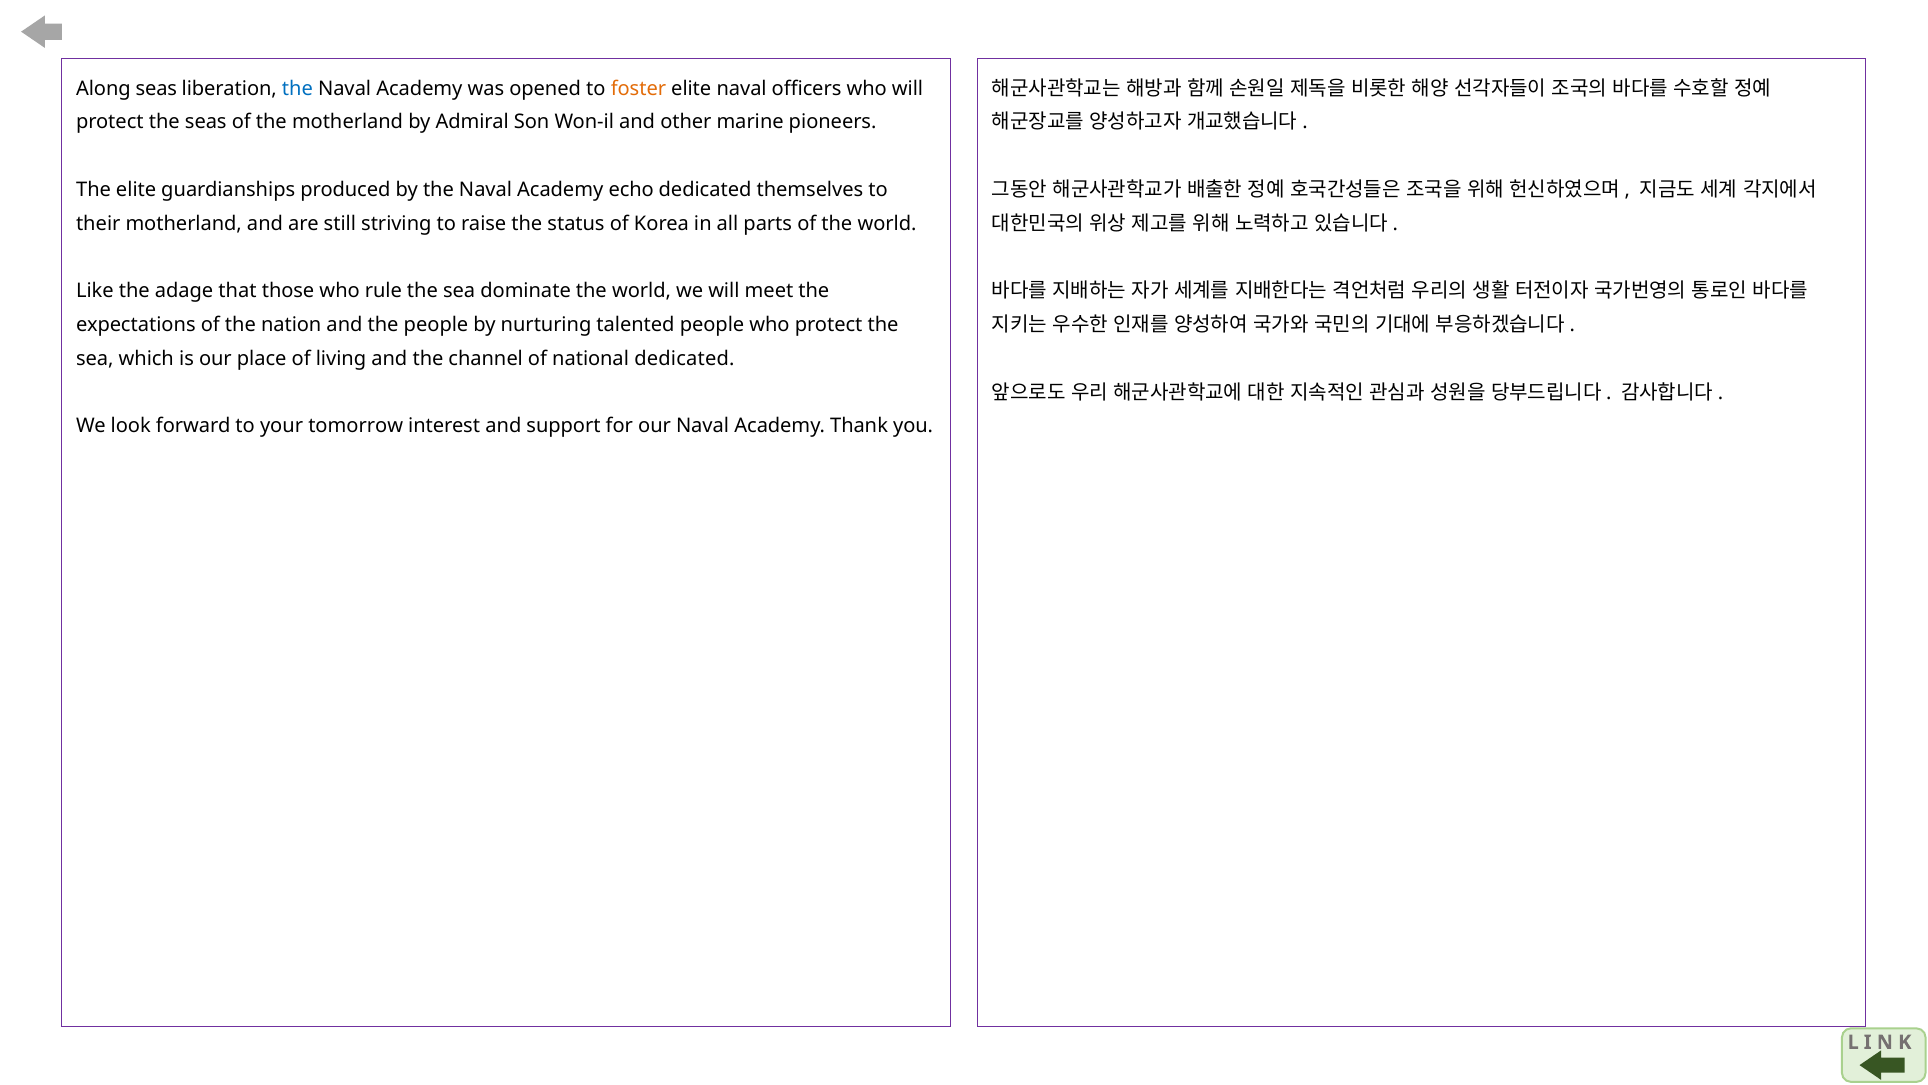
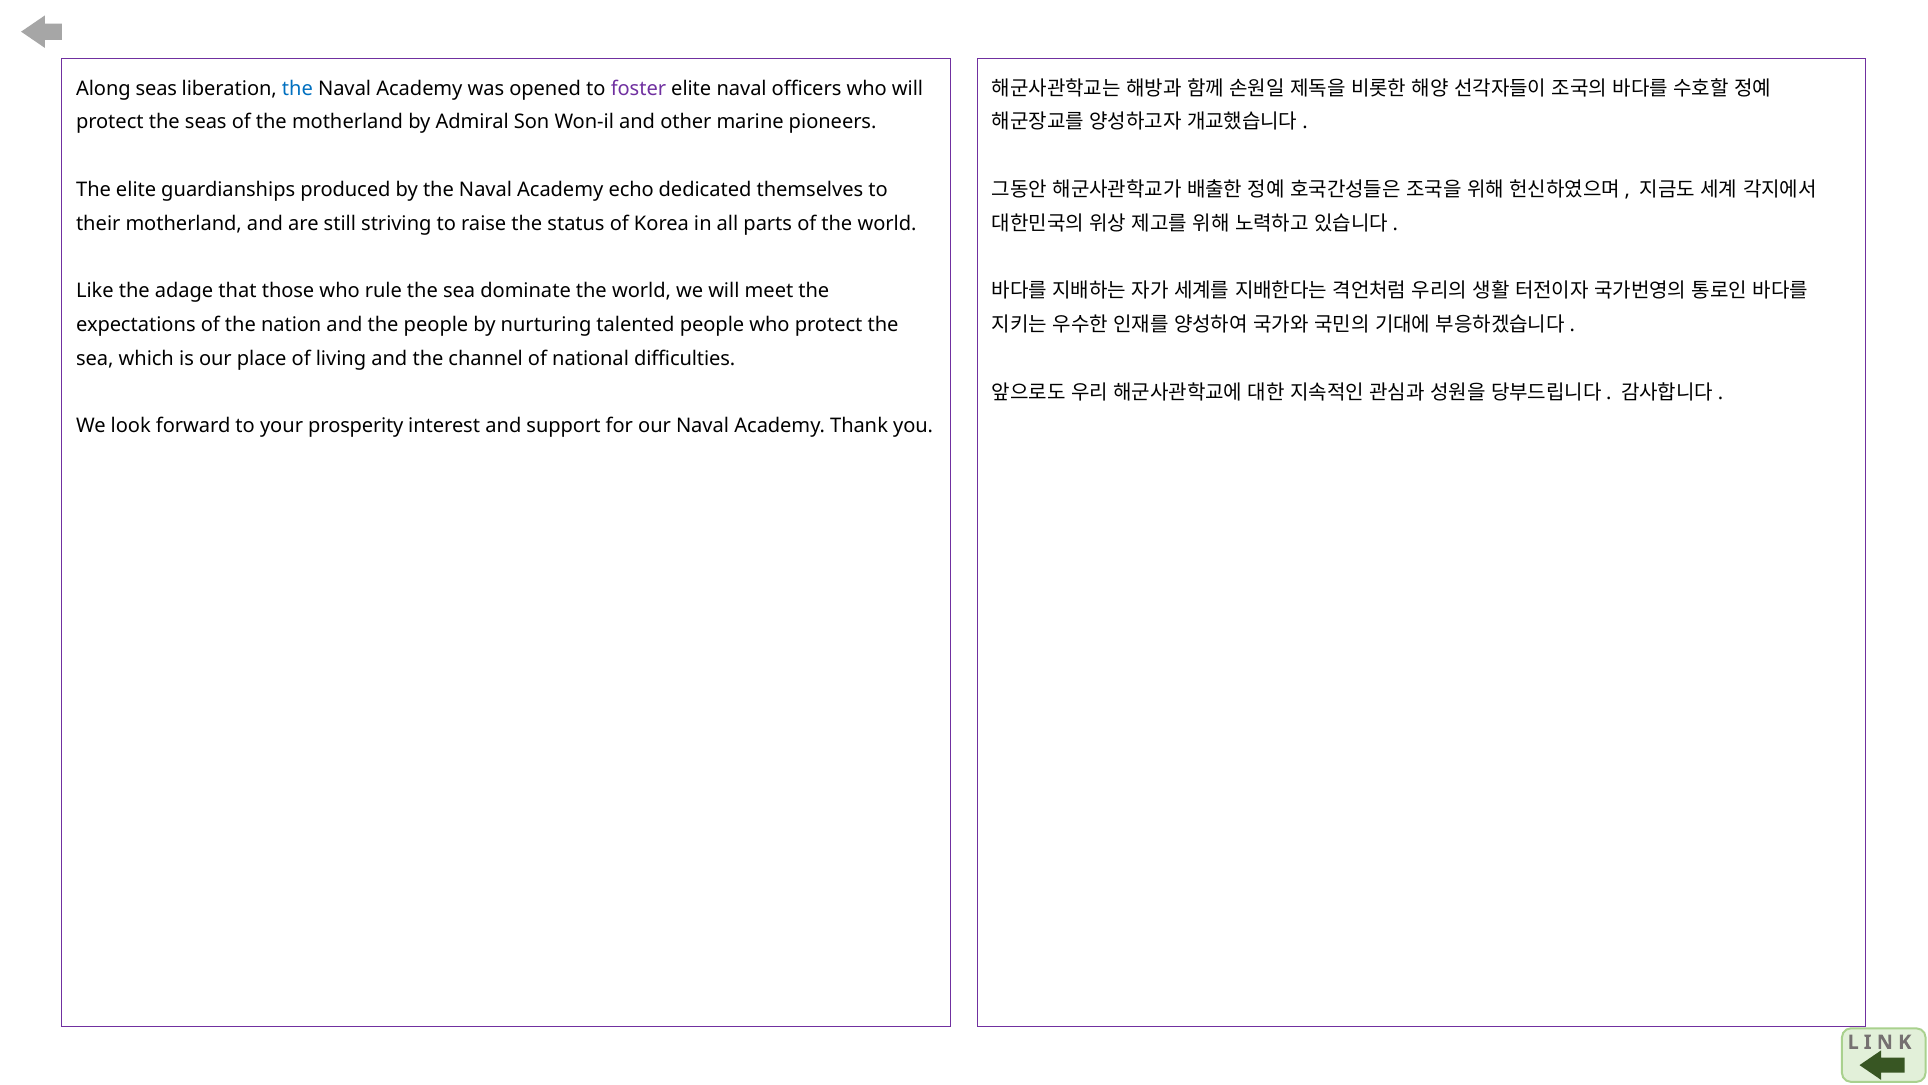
foster colour: orange -> purple (638, 88)
national dedicated: dedicated -> difficulties (685, 359)
tomorrow: tomorrow -> prosperity (356, 426)
